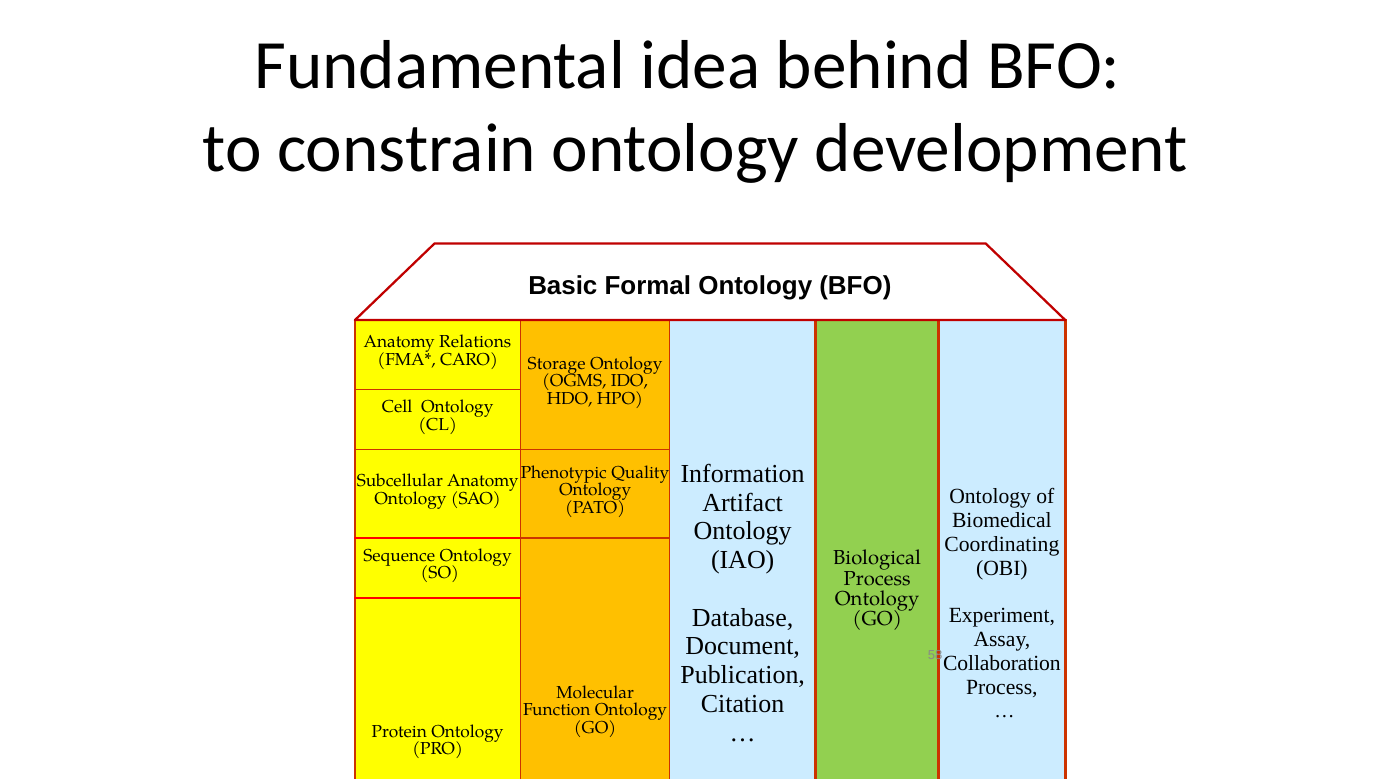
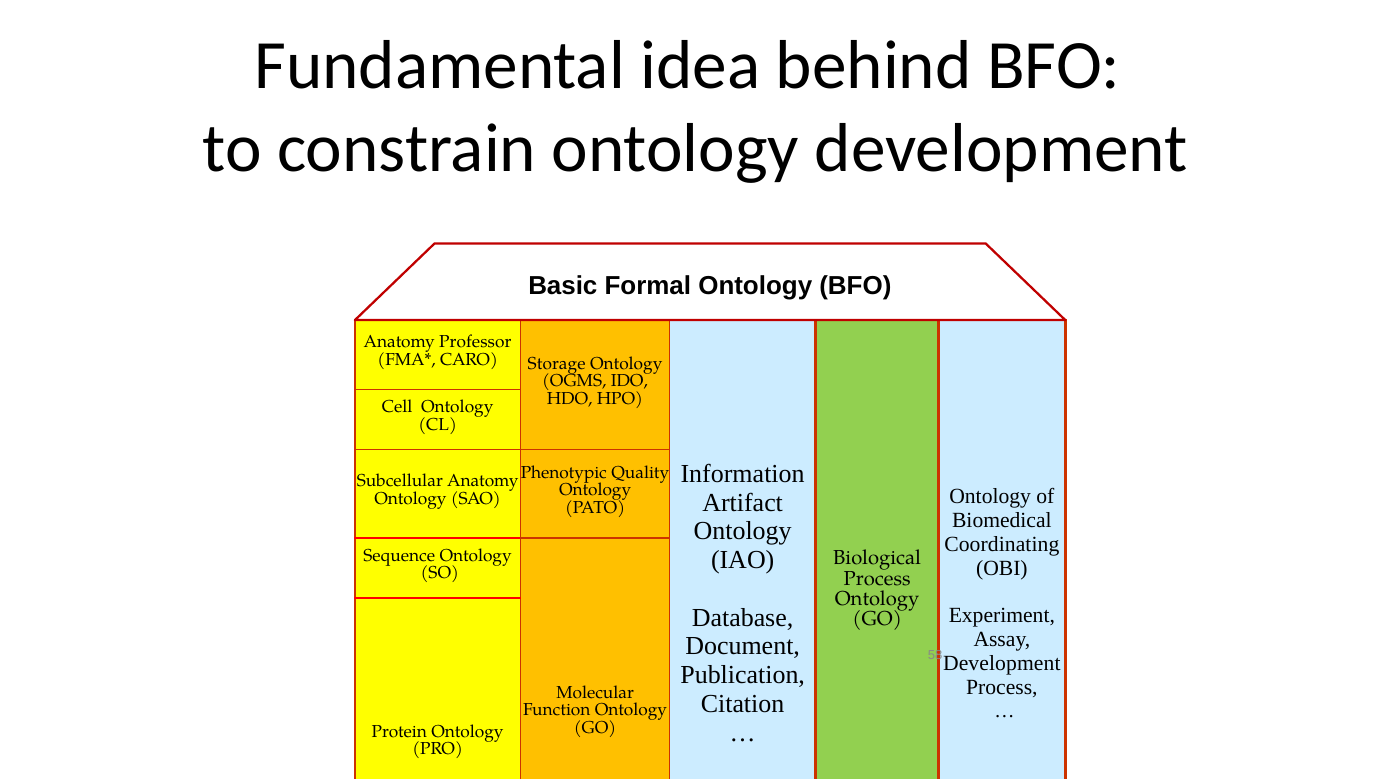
Relations: Relations -> Professor (475, 342)
Collaboration: Collaboration -> Development (1002, 664)
